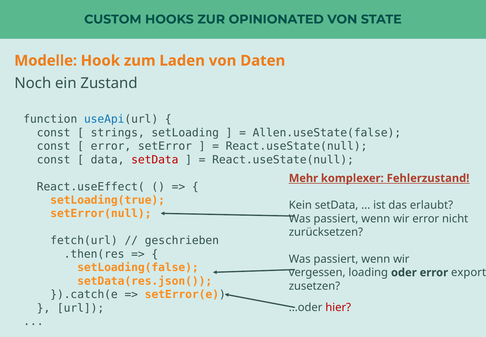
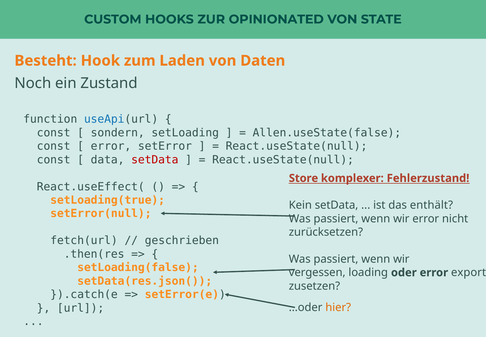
Modelle: Modelle -> Besteht (46, 61)
strings: strings -> sondern (118, 133)
Mehr: Mehr -> Store (303, 178)
erlaubt: erlaubt -> enthält (431, 205)
hier colour: red -> orange (338, 307)
